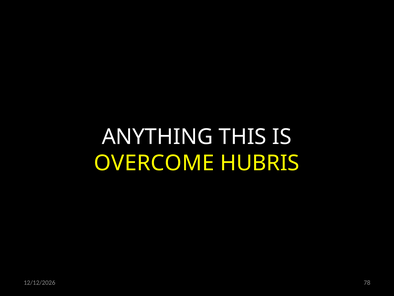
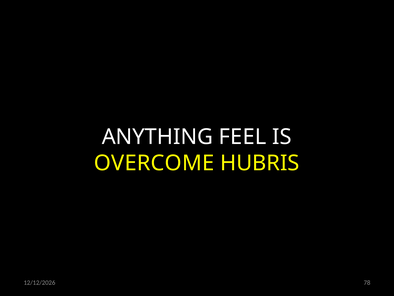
THIS: THIS -> FEEL (243, 137)
